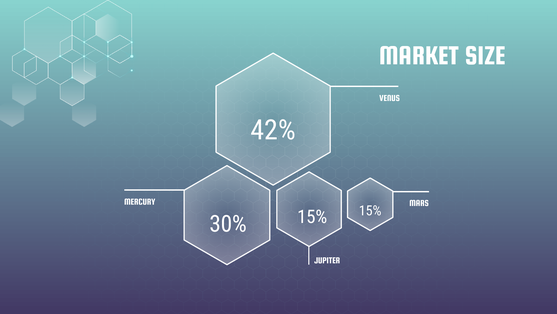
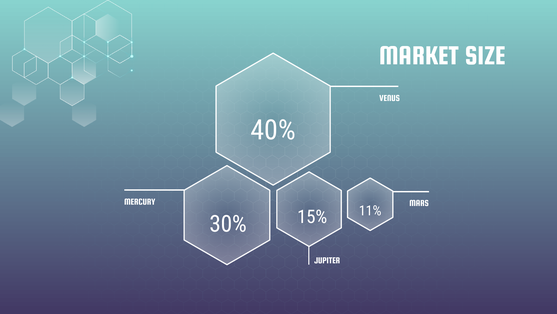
42%: 42% -> 40% (273, 130)
15% 15%: 15% -> 11% (370, 211)
